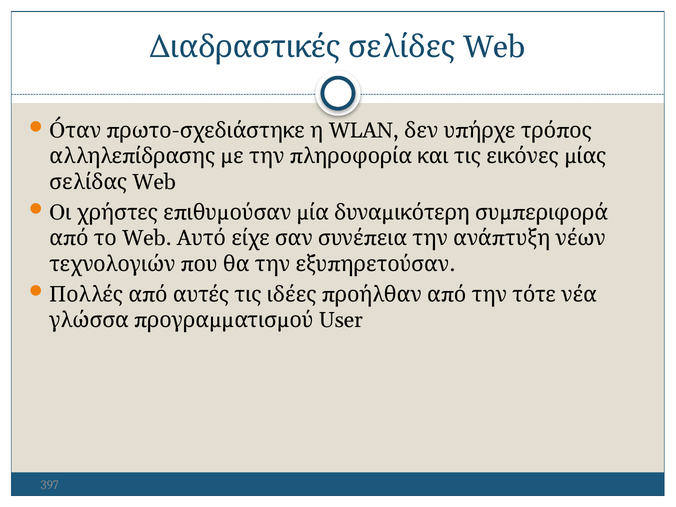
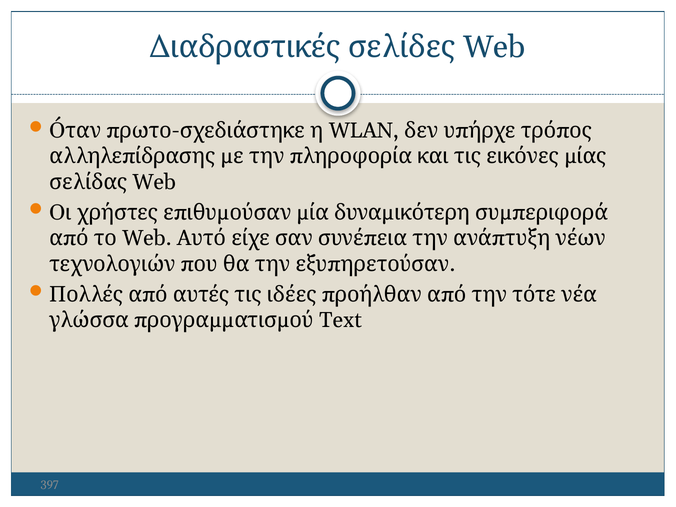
User: User -> Text (341, 320)
